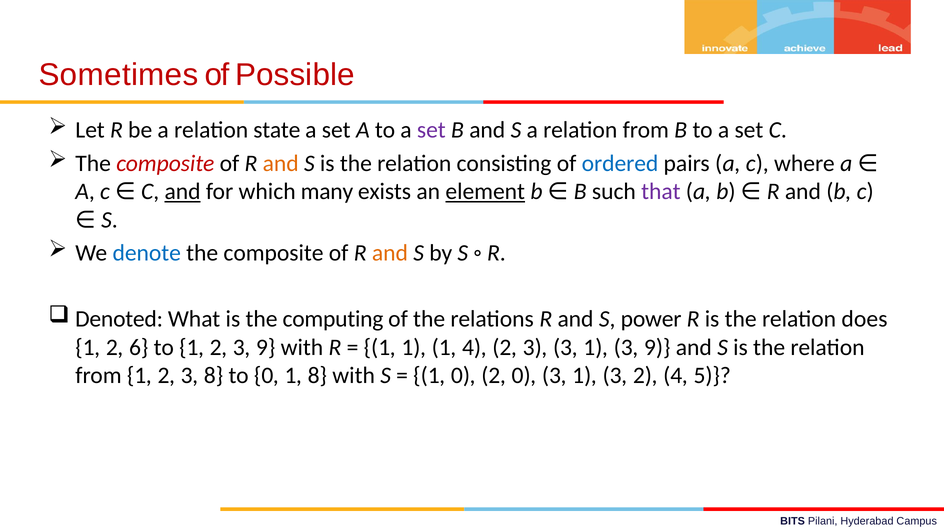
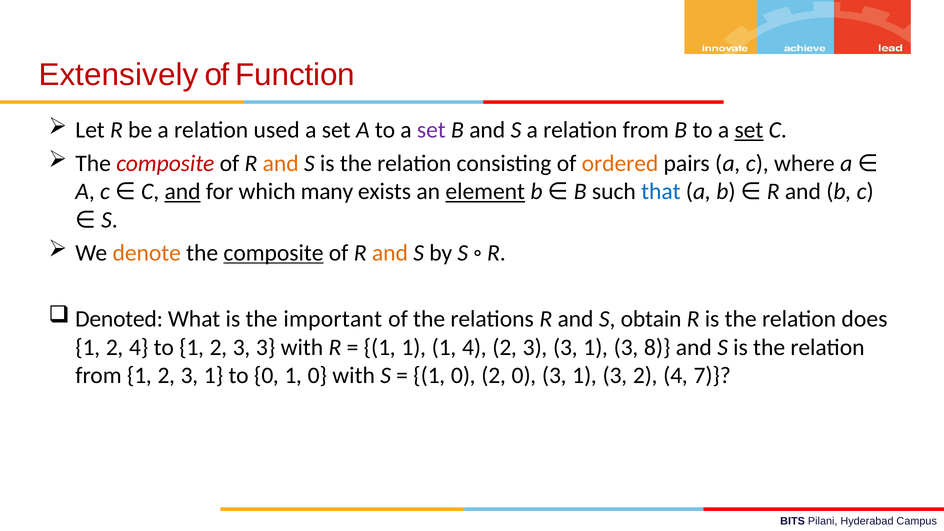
Sometimes: Sometimes -> Extensively (119, 75)
Possible: Possible -> Function (295, 75)
state: state -> used (277, 130)
set underline: none -> present (749, 130)
ordered colour: blue -> orange (620, 163)
that colour: purple -> blue (661, 192)
denote colour: blue -> orange (147, 253)
composite underline: none -> present (273, 253)
computing: computing -> important (333, 319)
power: power -> obtain (651, 319)
1 2 6: 6 -> 4 (139, 347)
1 2 3 9: 9 -> 3 (266, 347)
1 3 9: 9 -> 8 (657, 347)
2 3 8: 8 -> 1 (214, 376)
0 1 8: 8 -> 0 (317, 376)
5: 5 -> 7 (712, 376)
